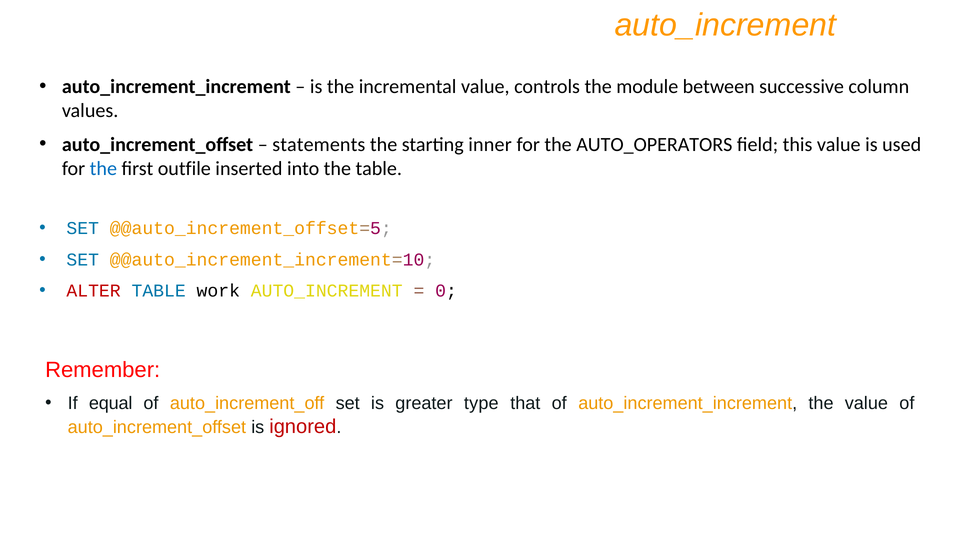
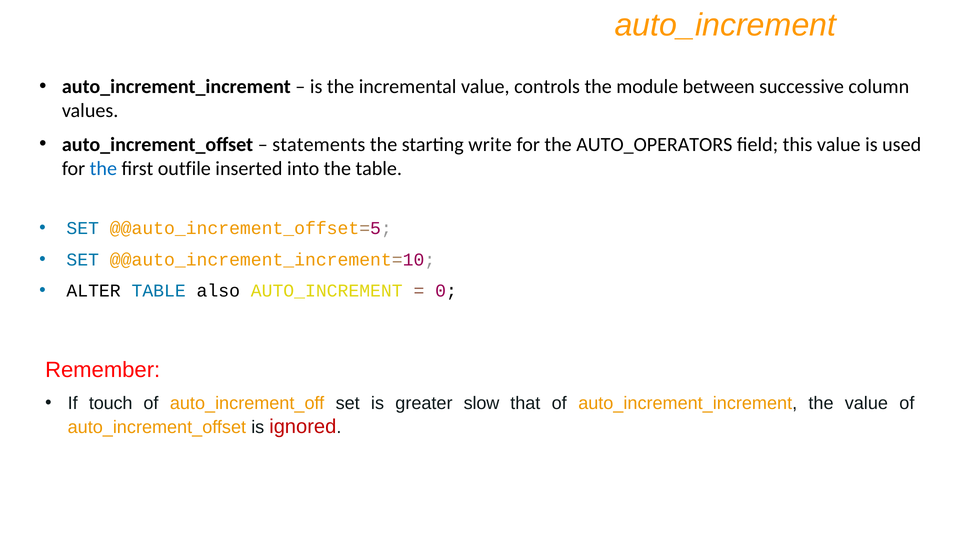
inner: inner -> write (490, 144)
ALTER colour: red -> black (94, 291)
work: work -> also (218, 291)
equal: equal -> touch (111, 404)
type: type -> slow (481, 404)
